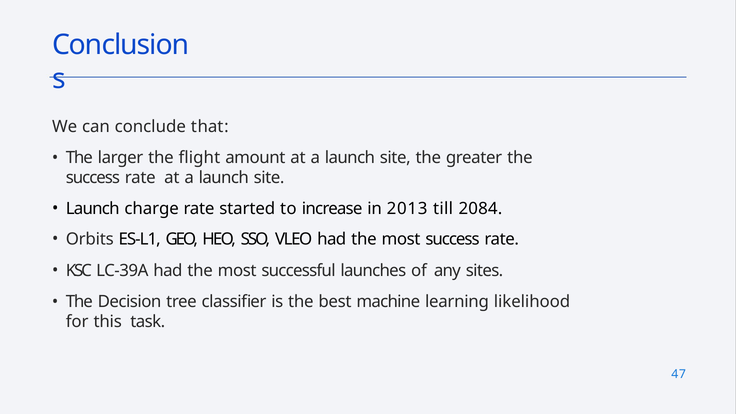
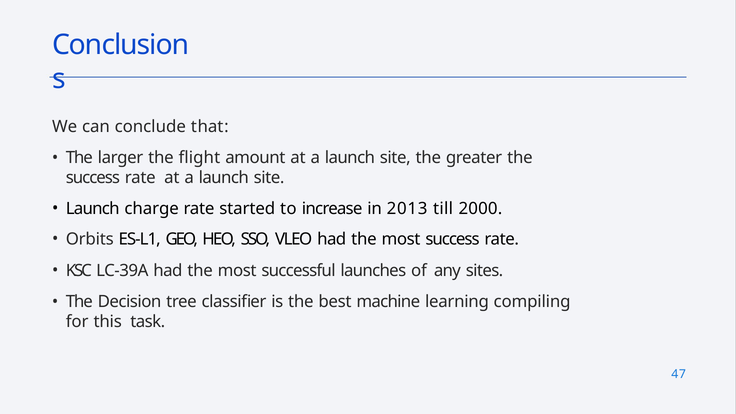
2084: 2084 -> 2000 (480, 209)
likelihood: likelihood -> compiling (532, 302)
